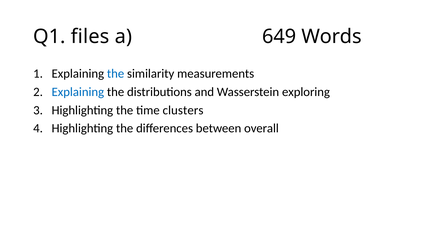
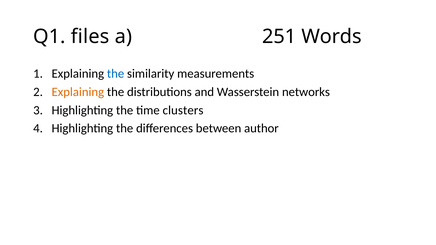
649: 649 -> 251 (279, 37)
Explaining colour: blue -> orange (78, 92)
exploring: exploring -> networks (306, 92)
overall: overall -> author (261, 129)
